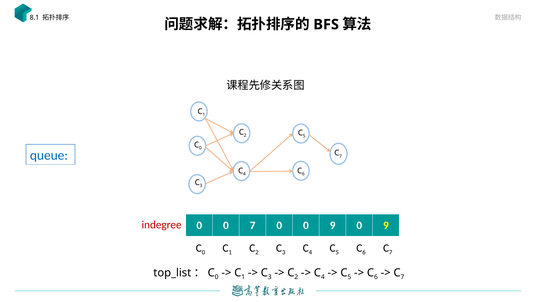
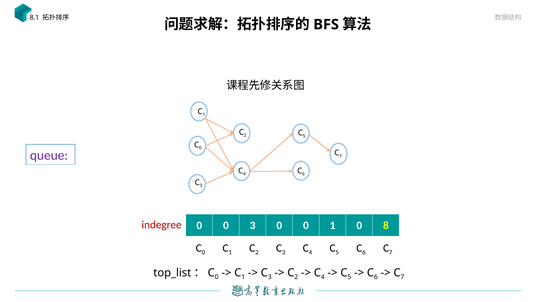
queue colour: blue -> purple (49, 155)
0 7: 7 -> 3 (253, 225)
0 0 9: 9 -> 1 (333, 225)
9: 9 -> 8 (386, 225)
